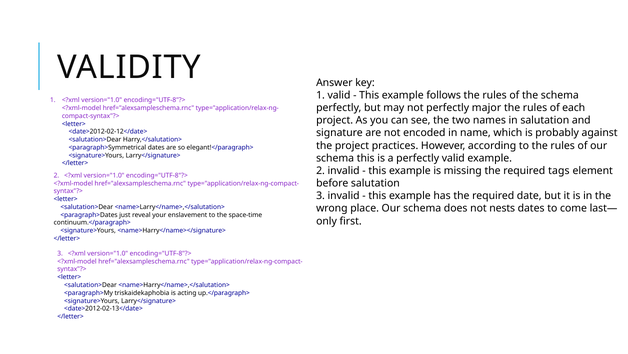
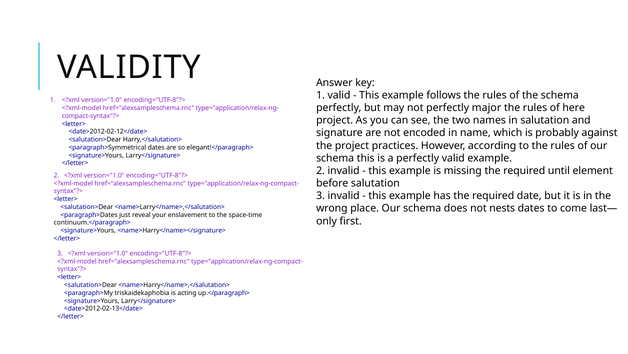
each: each -> here (574, 108)
tags: tags -> until (559, 170)
